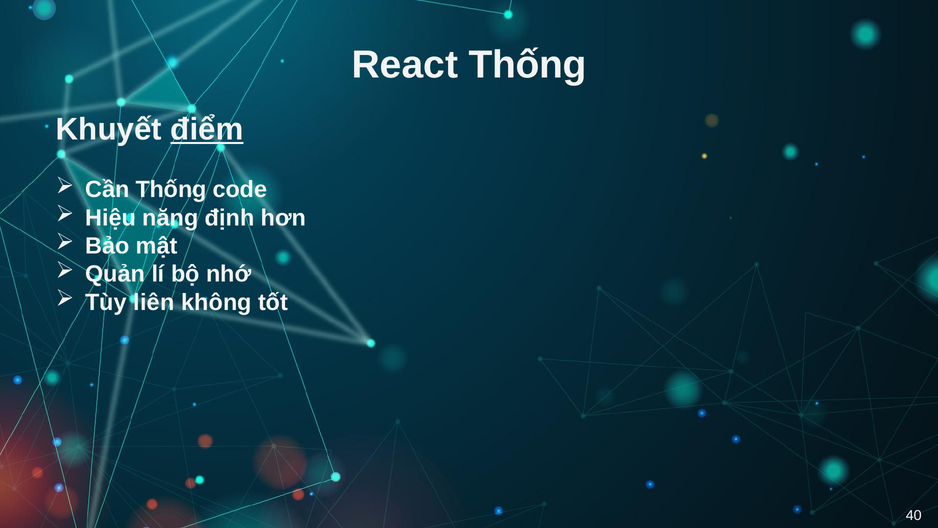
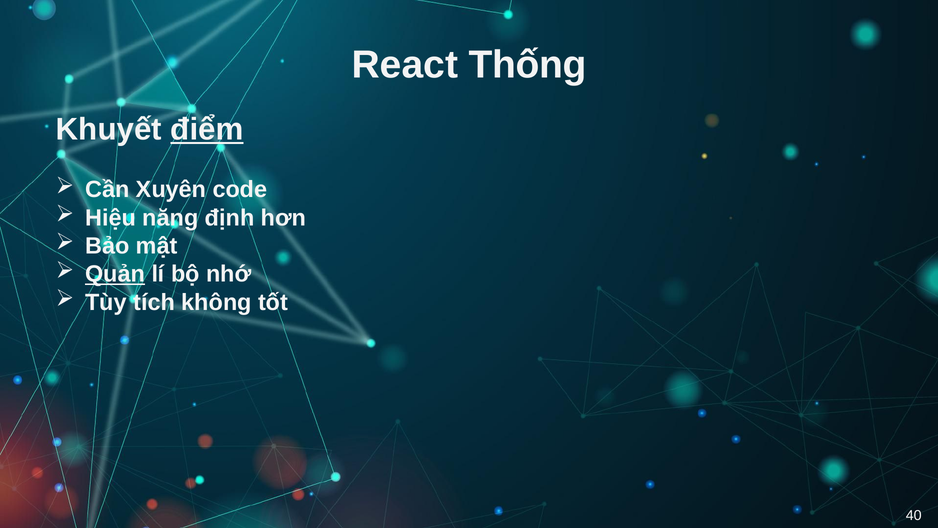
Cần Thống: Thống -> Xuyên (171, 190)
Quản underline: none -> present (115, 274)
liên: liên -> tích (154, 302)
